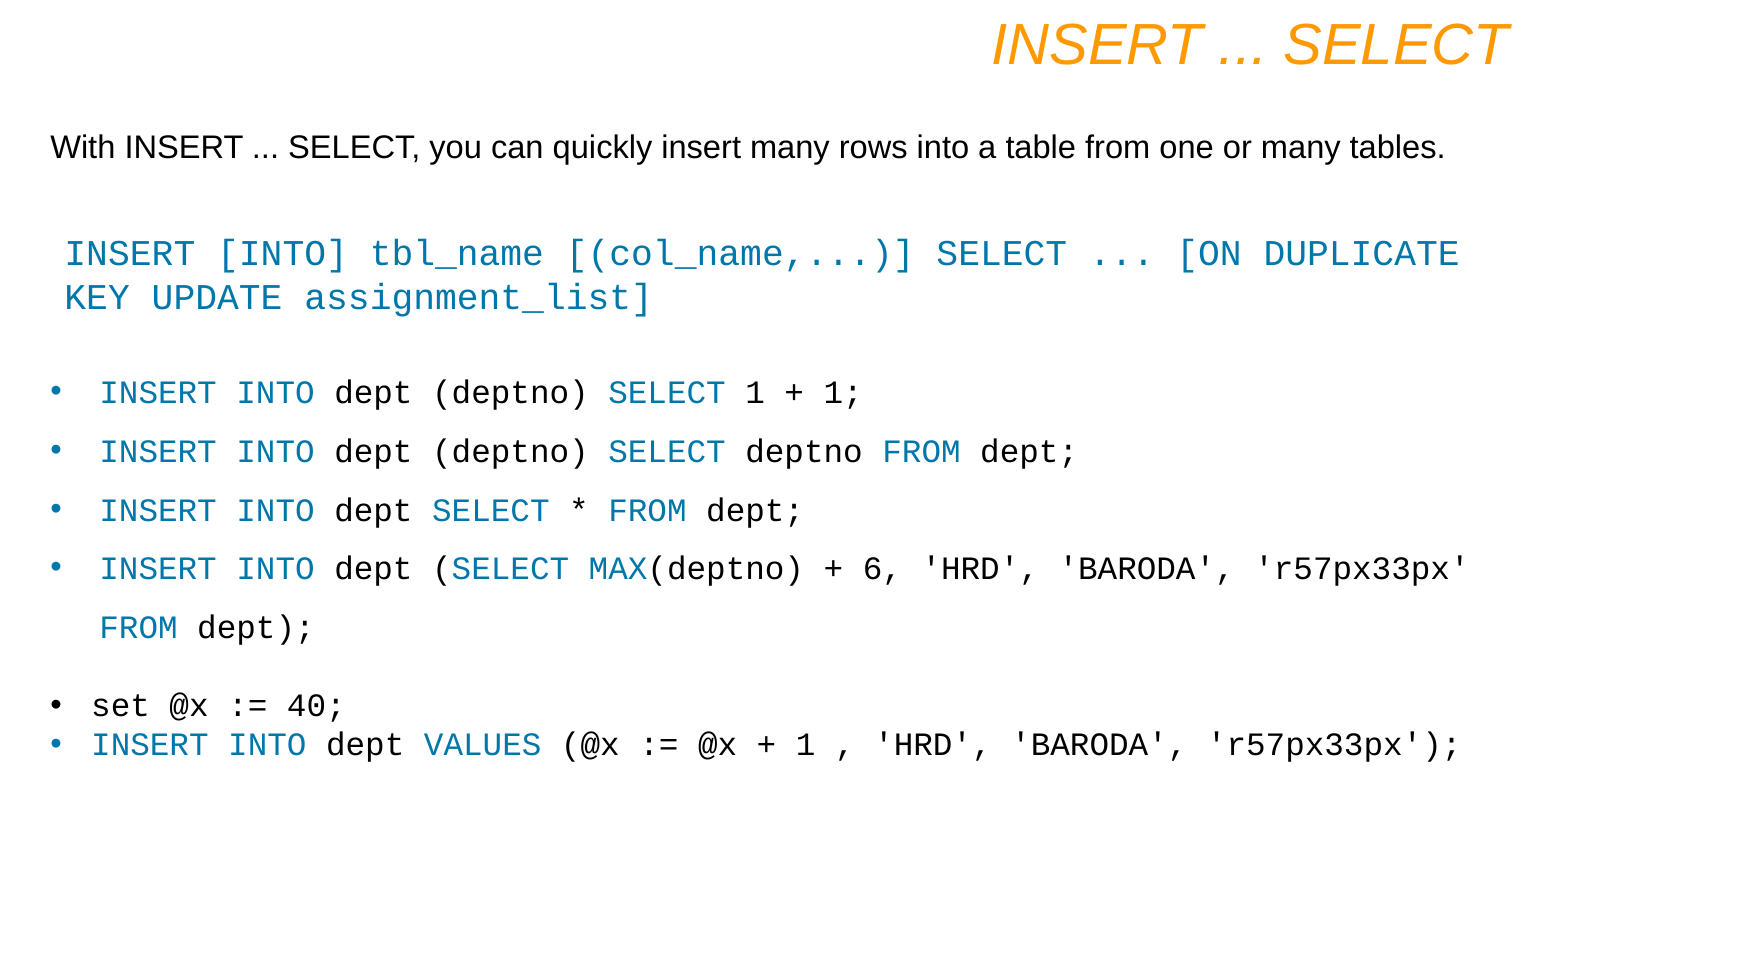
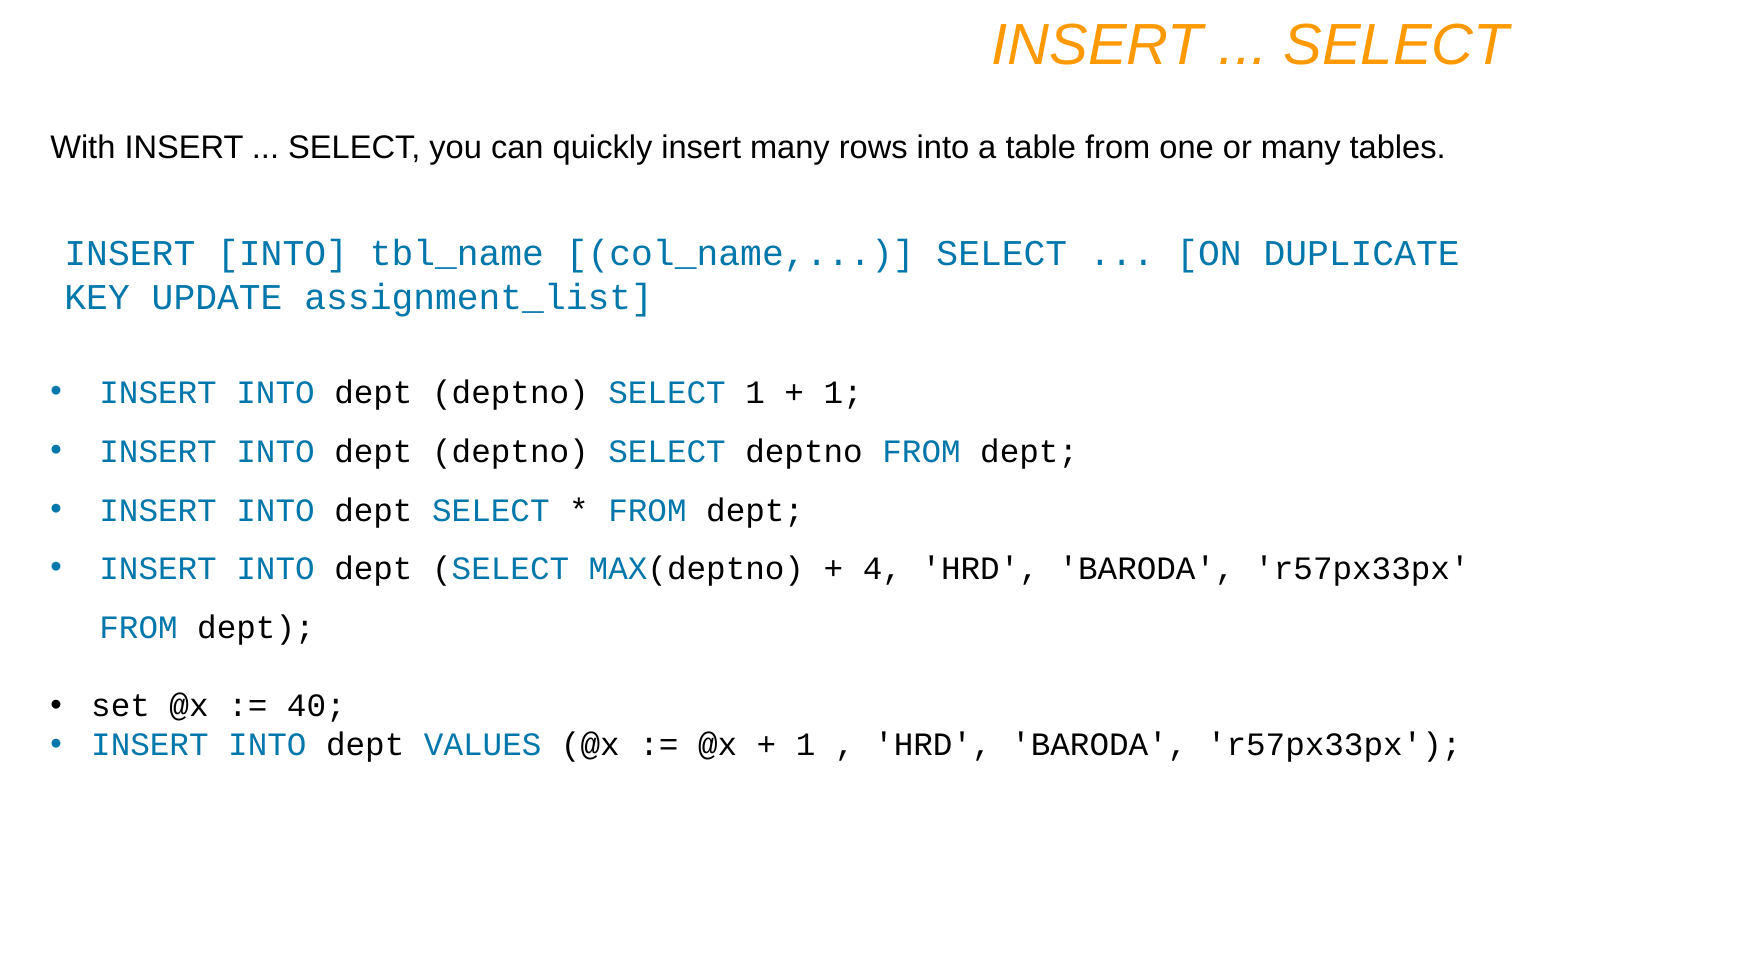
6: 6 -> 4 (882, 569)
